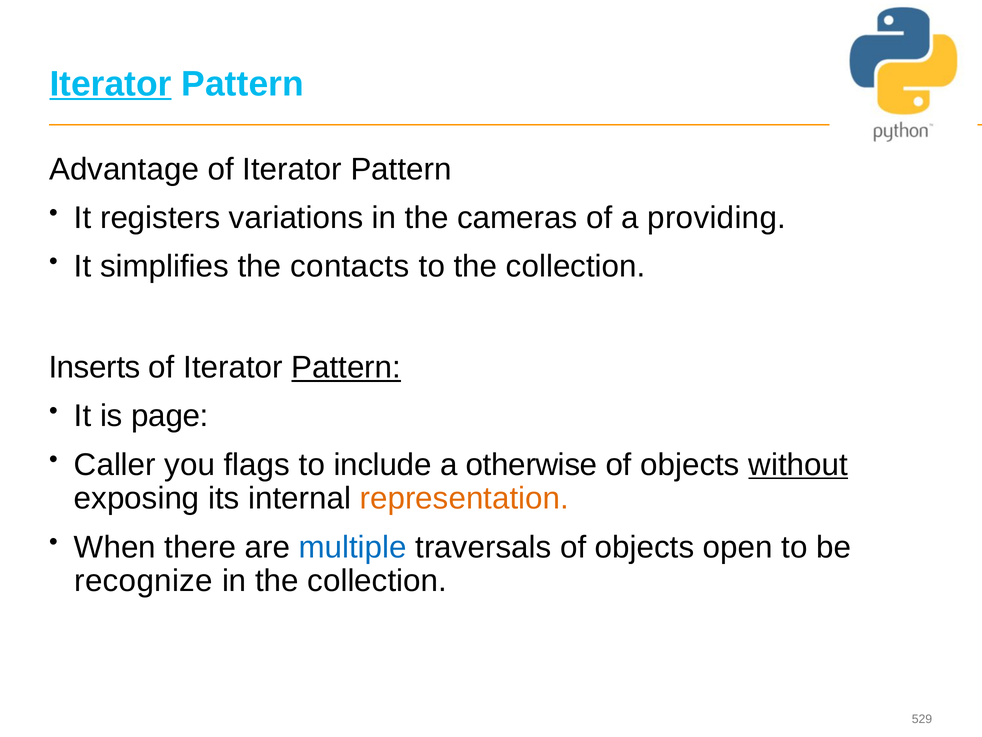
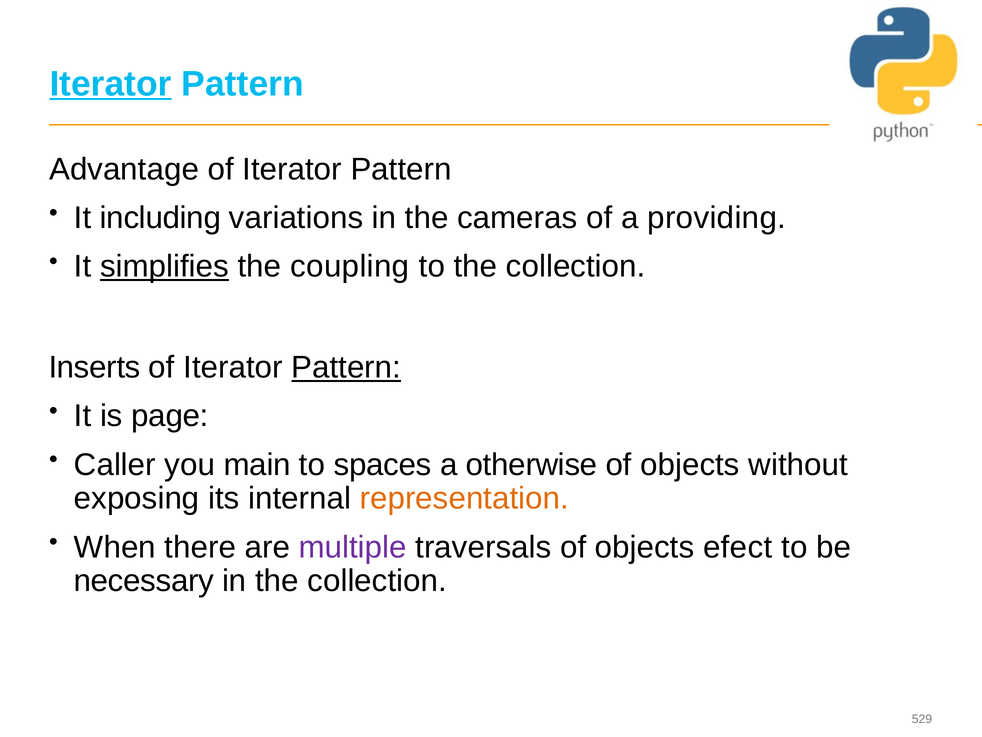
registers: registers -> including (160, 218)
simplifies underline: none -> present (165, 266)
contacts: contacts -> coupling (350, 266)
flags: flags -> main (257, 464)
include: include -> spaces (383, 464)
without underline: present -> none (798, 464)
multiple colour: blue -> purple (353, 547)
open: open -> efect (738, 547)
recognize: recognize -> necessary (144, 581)
